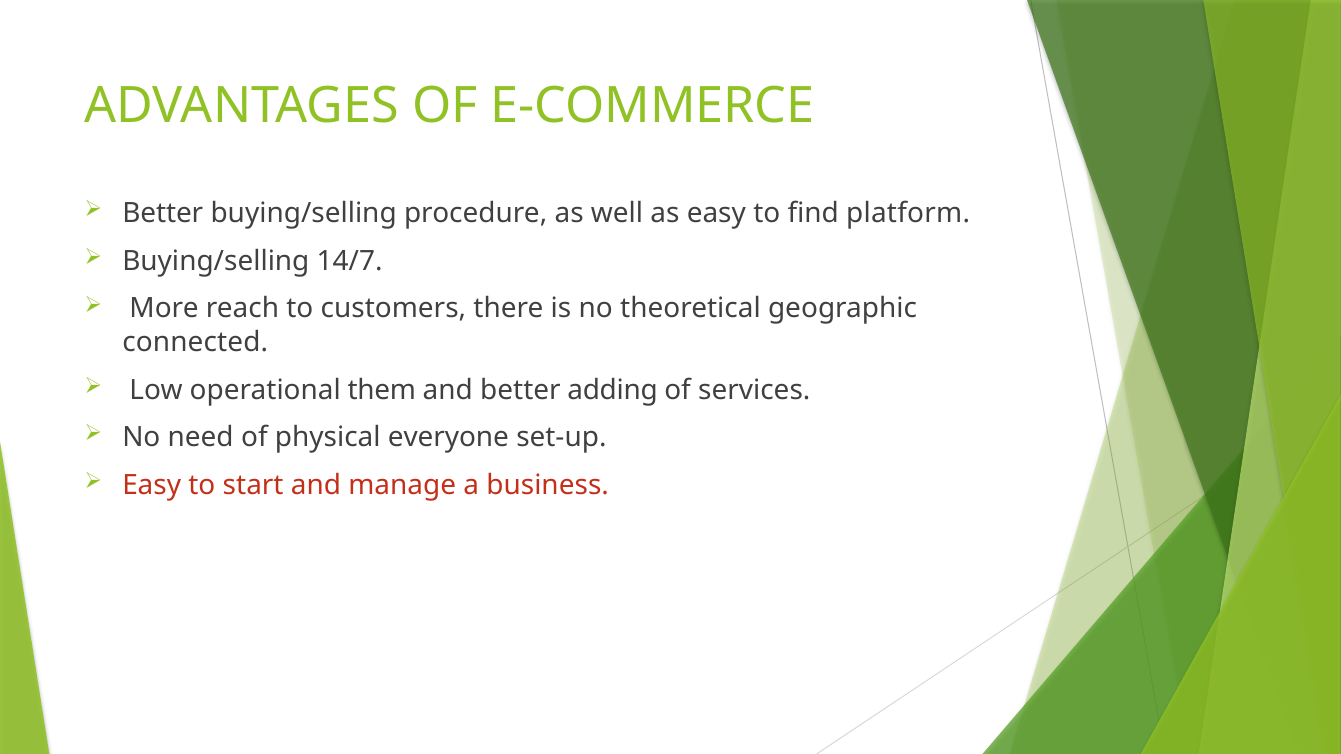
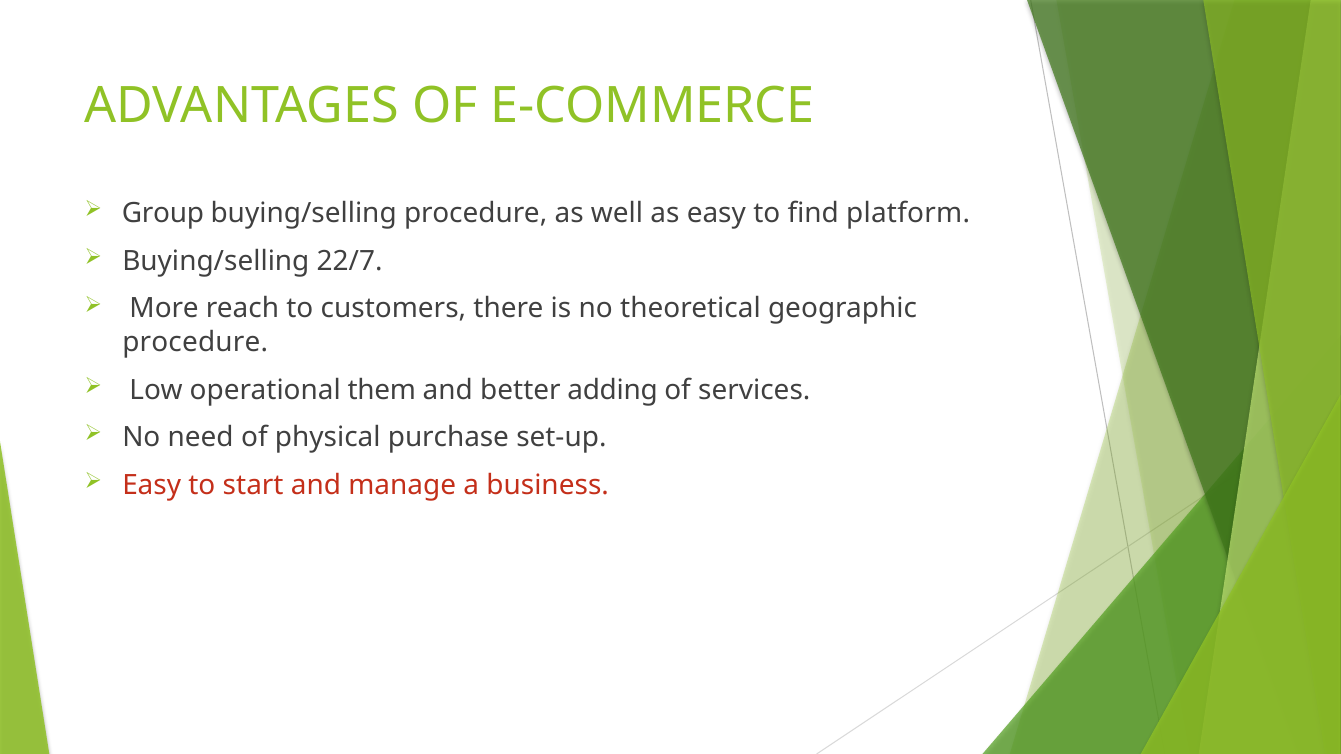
Better: Better -> Group (163, 214)
14/7: 14/7 -> 22/7 (350, 261)
connected: connected -> procedure (195, 342)
everyone: everyone -> purchase (448, 438)
